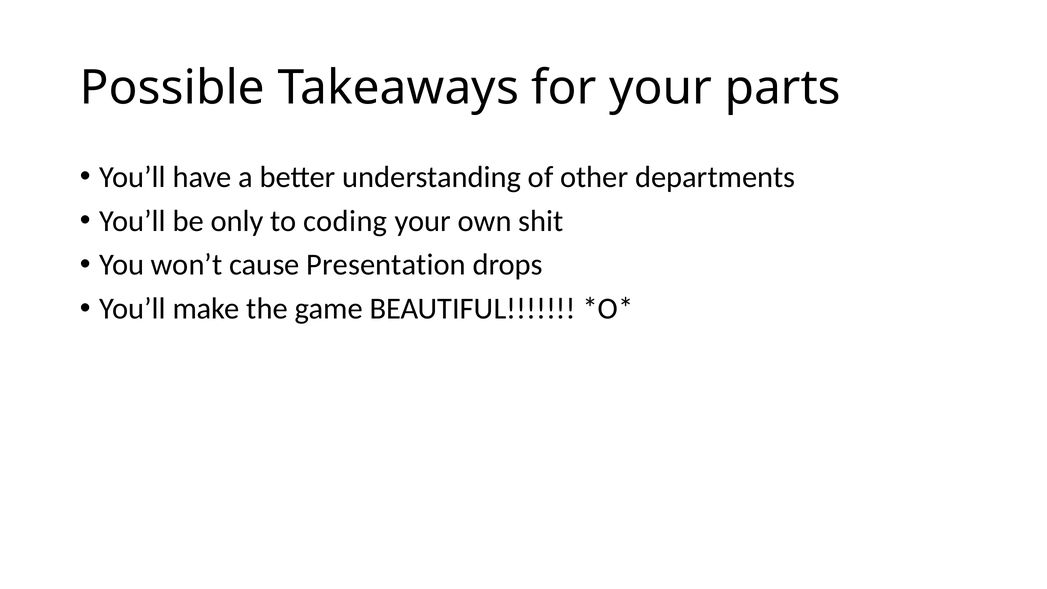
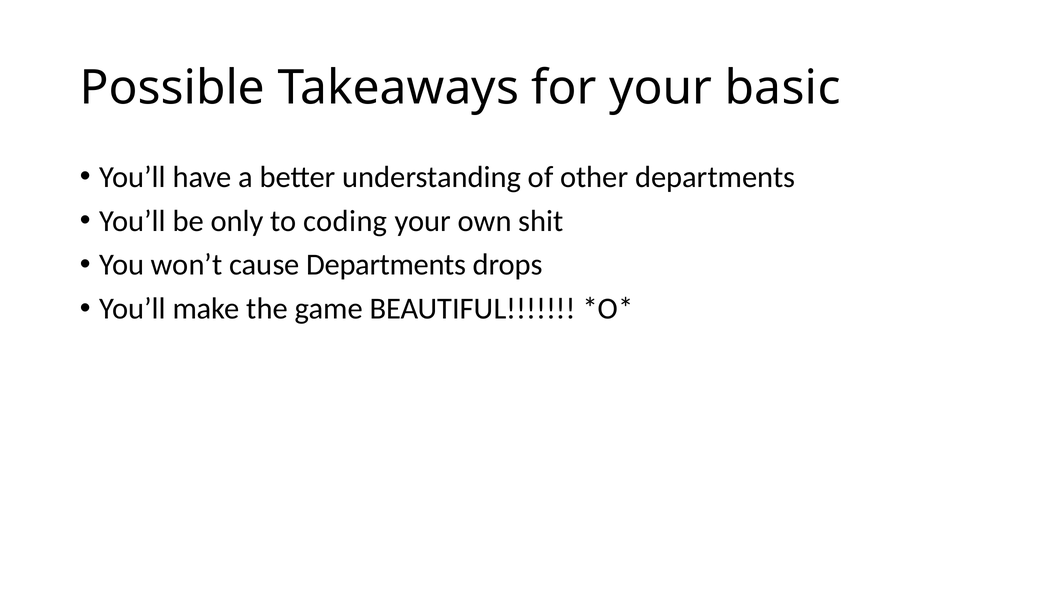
parts: parts -> basic (783, 88)
cause Presentation: Presentation -> Departments (386, 265)
